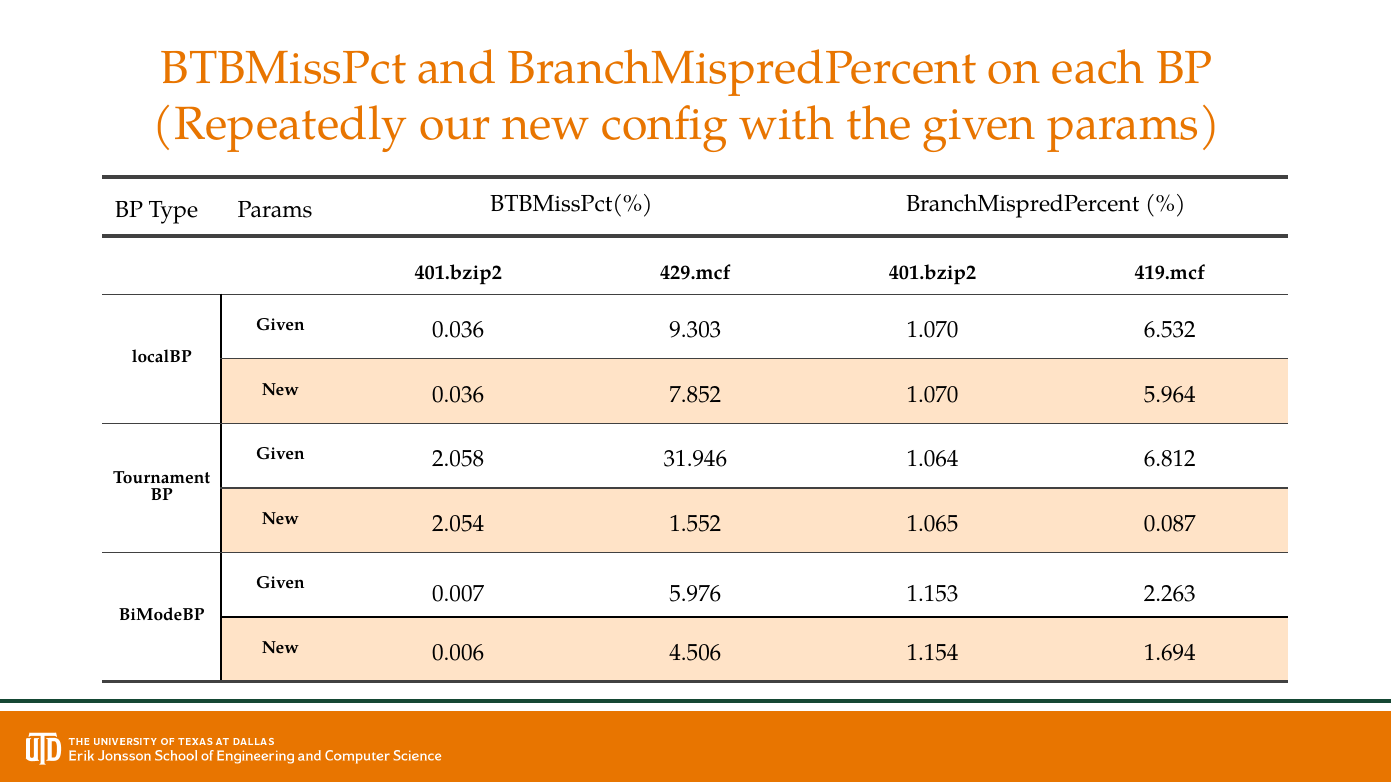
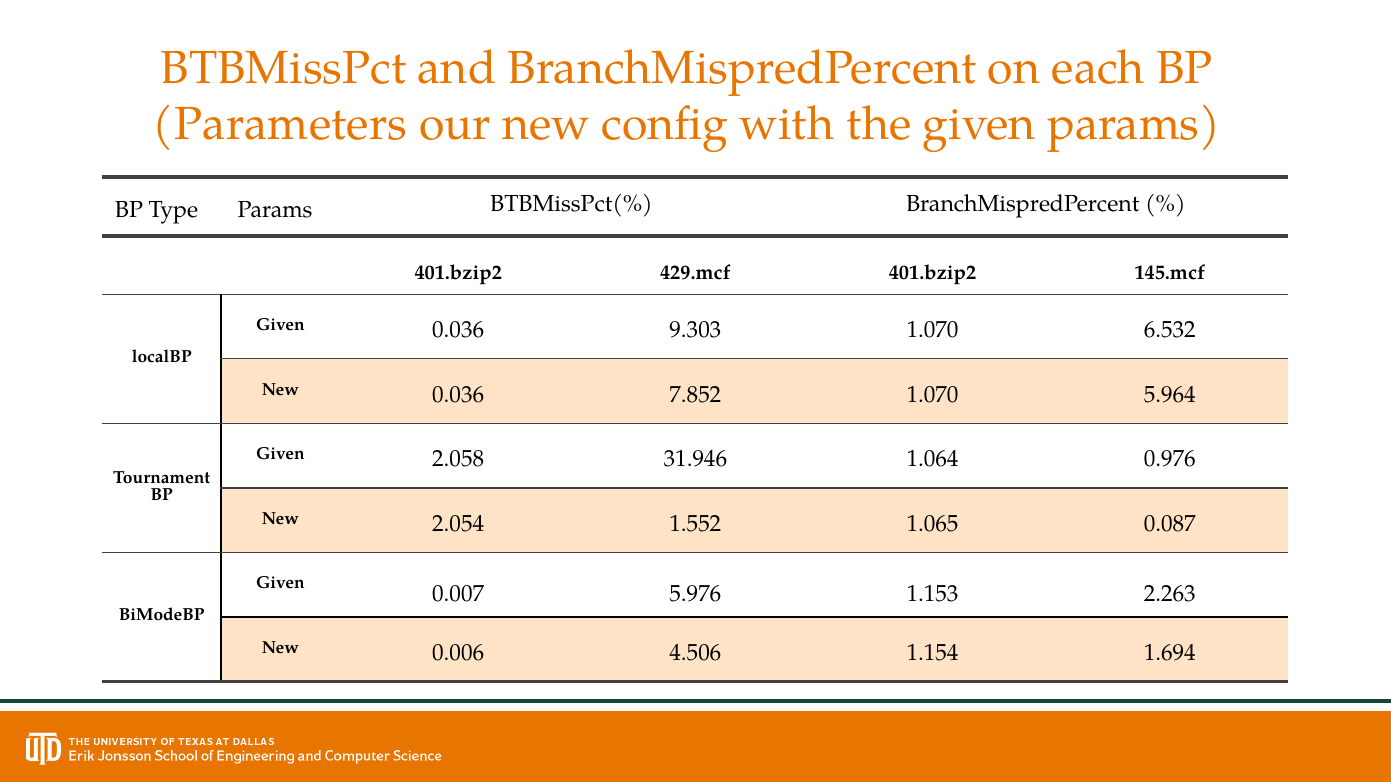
Repeatedly: Repeatedly -> Parameters (280, 124)
419.mcf: 419.mcf -> 145.mcf (1170, 273)
6.812: 6.812 -> 0.976 (1170, 459)
